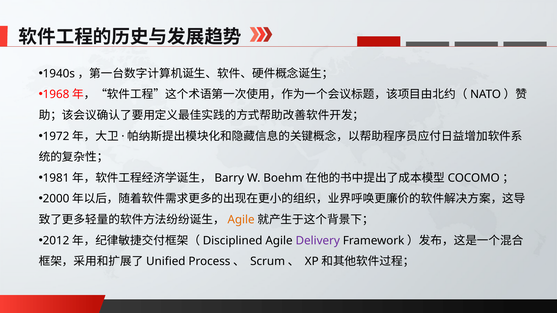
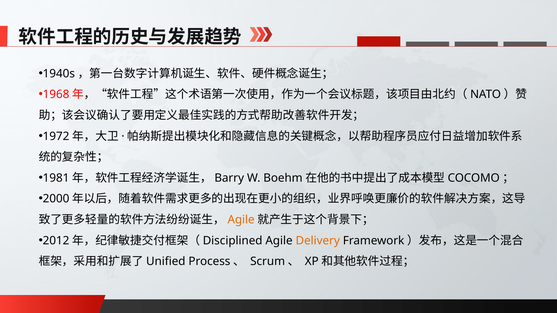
Delivery colour: purple -> orange (318, 241)
